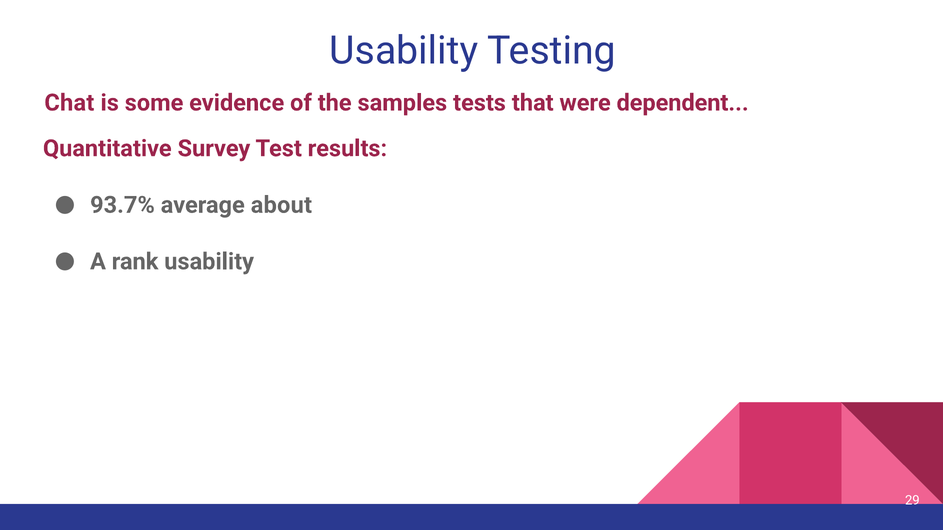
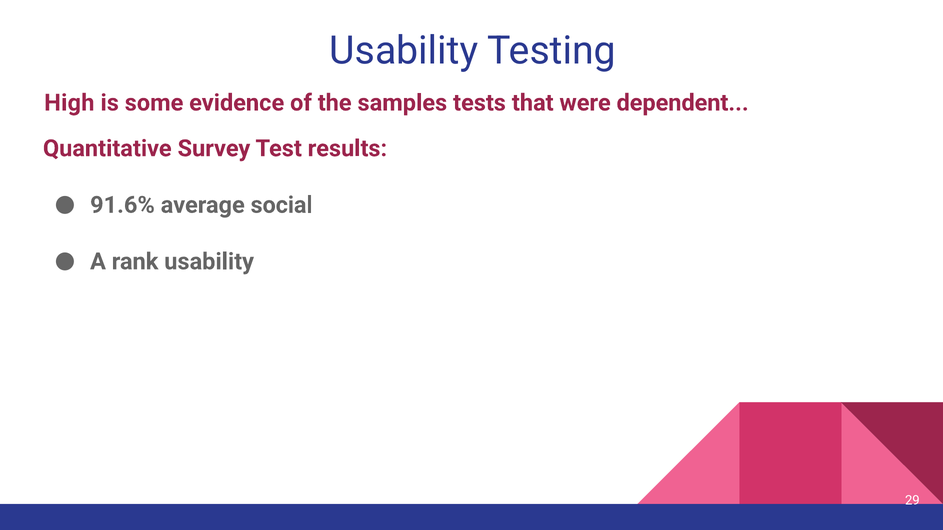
Chat: Chat -> High (69, 103)
93.7%: 93.7% -> 91.6% (122, 205)
about: about -> social (282, 205)
